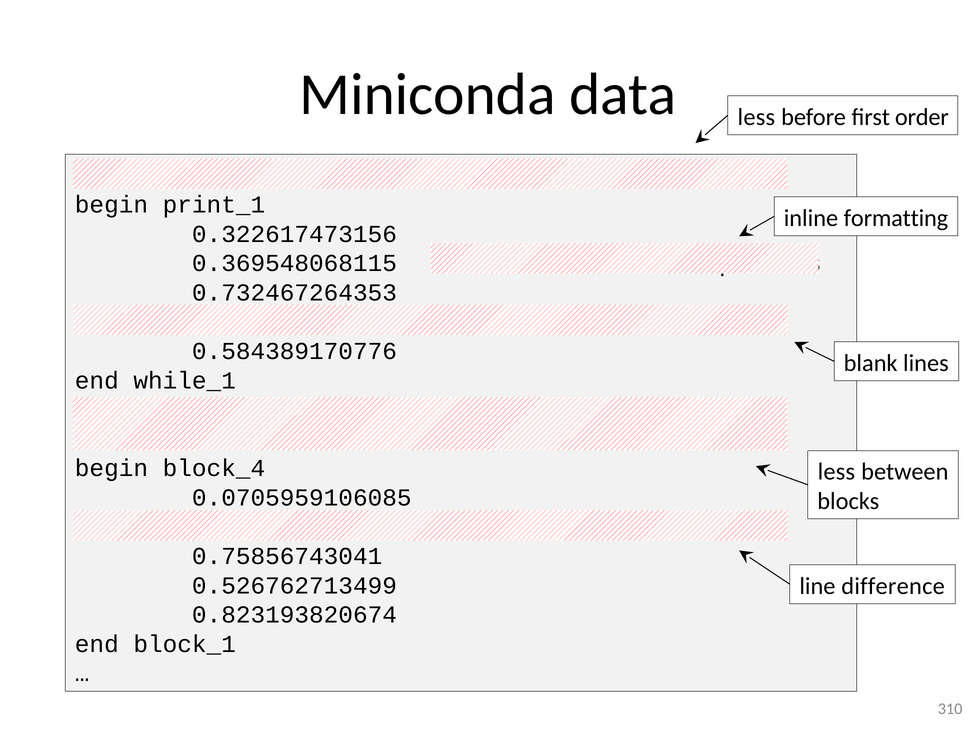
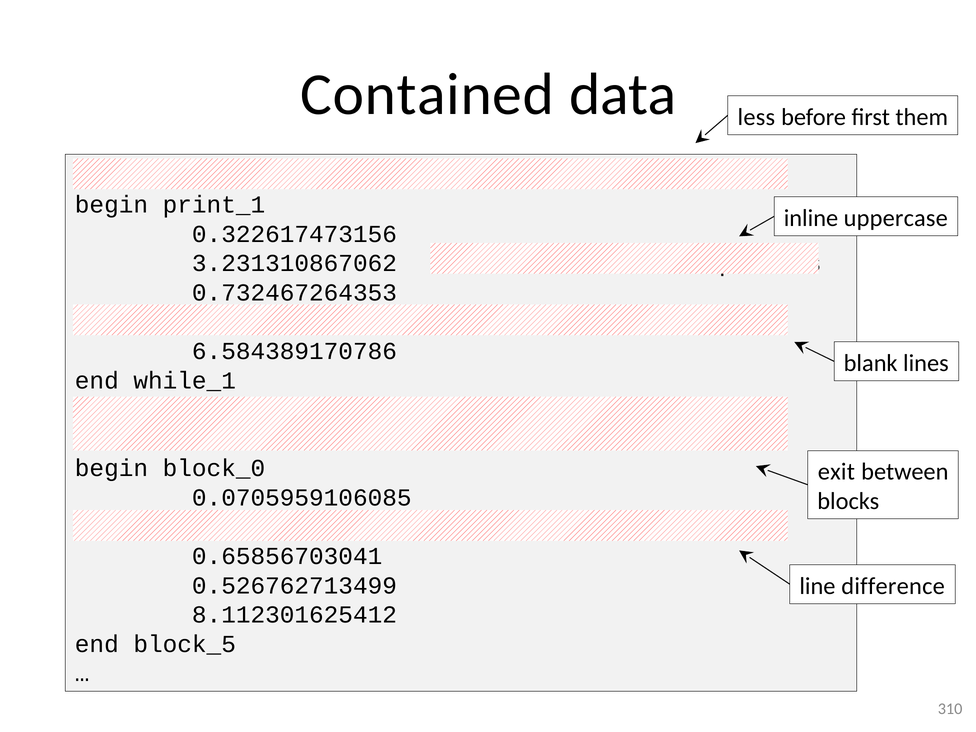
Miniconda: Miniconda -> Contained (427, 94)
order: order -> them (922, 117)
formatting: formatting -> uppercase (896, 218)
0.369548068115: 0.369548068115 -> 3.231310867062 (294, 263)
0.584389170776: 0.584389170776 -> 6.584389170786 (294, 351)
block_4: block_4 -> block_0 (214, 468)
less: less -> exit (836, 472)
0.75856743041: 0.75856743041 -> 0.65856703041 (287, 556)
0.823193820674: 0.823193820674 -> 8.112301625412 (294, 615)
block_1: block_1 -> block_5 (185, 644)
